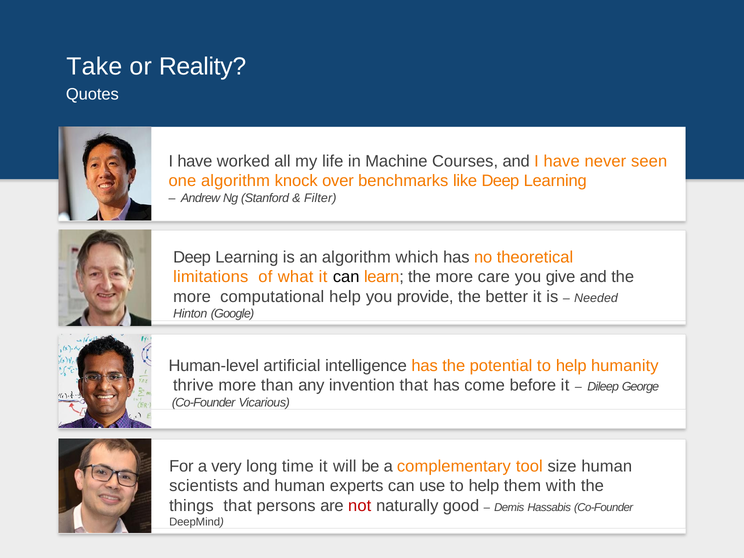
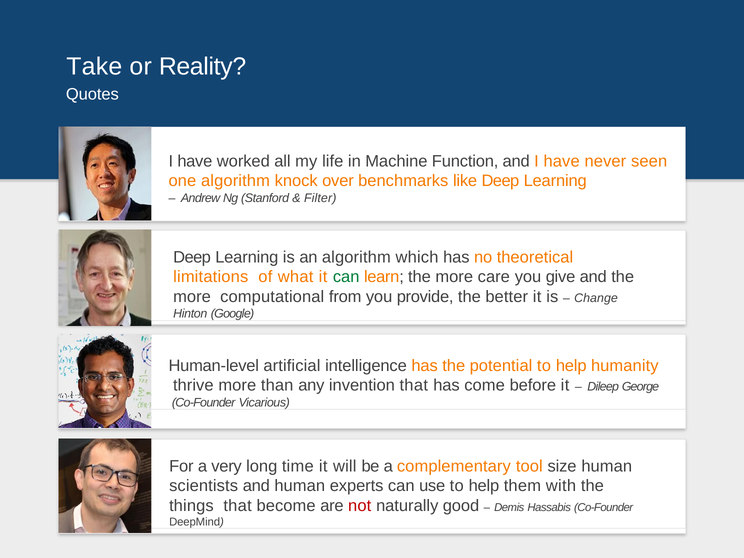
Courses: Courses -> Function (465, 161)
can colour: black -> green (346, 277)
computational help: help -> from (345, 297)
Needed: Needed -> Change (596, 298)
persons: persons -> become (286, 506)
